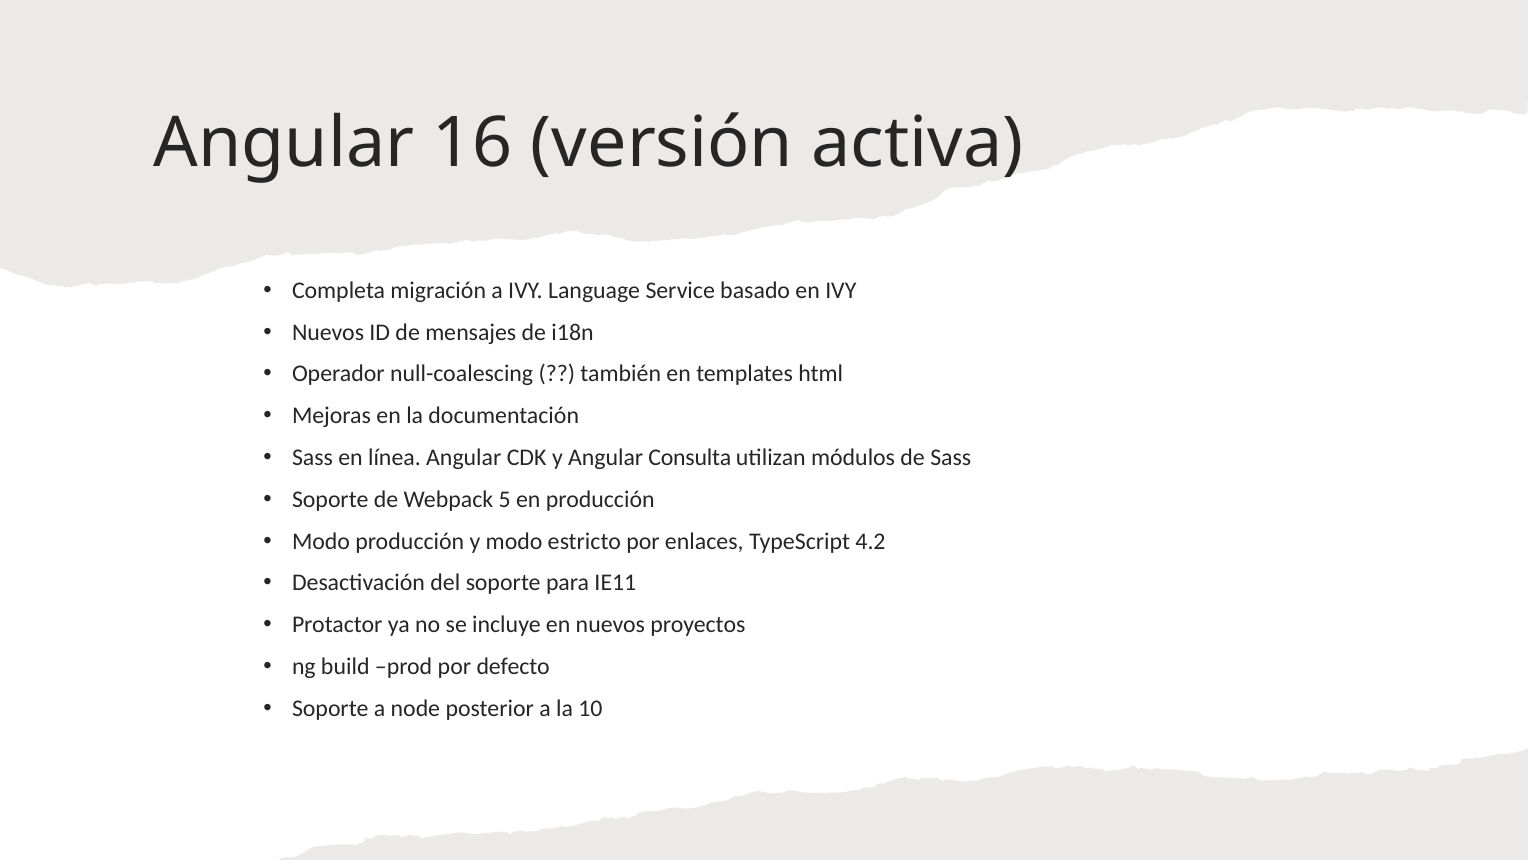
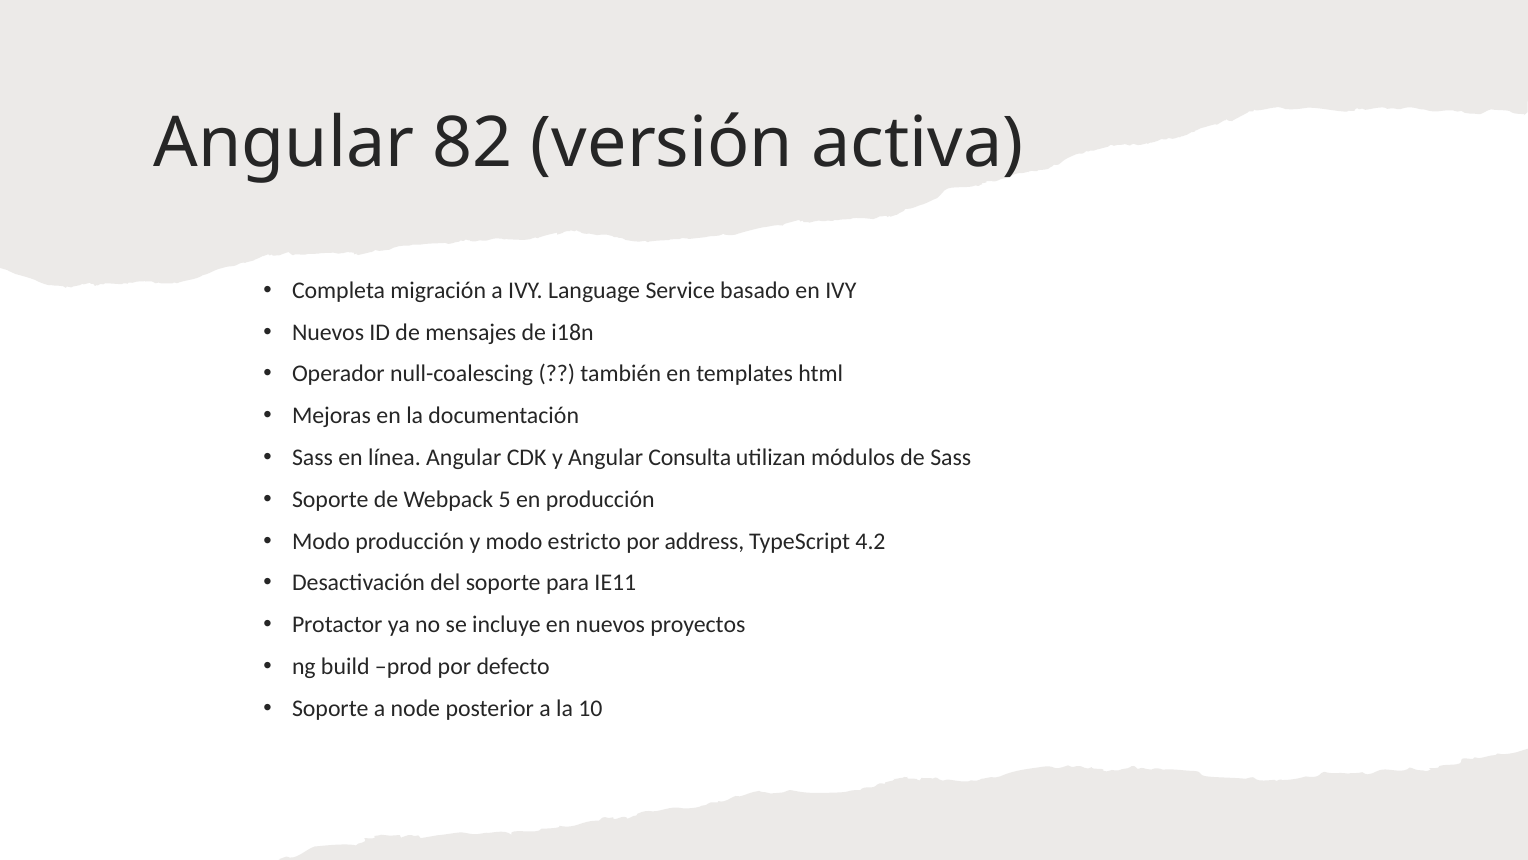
16: 16 -> 82 (473, 143)
enlaces: enlaces -> address (704, 541)
